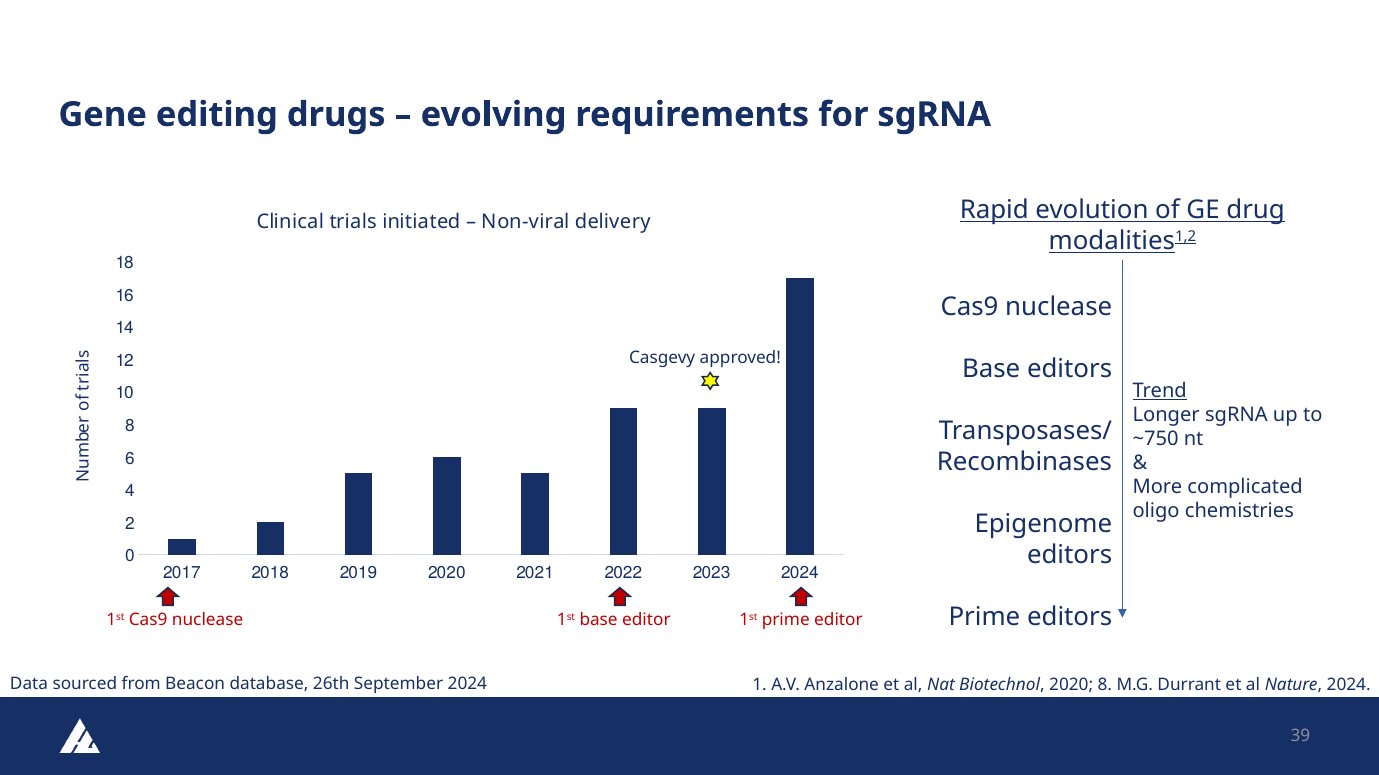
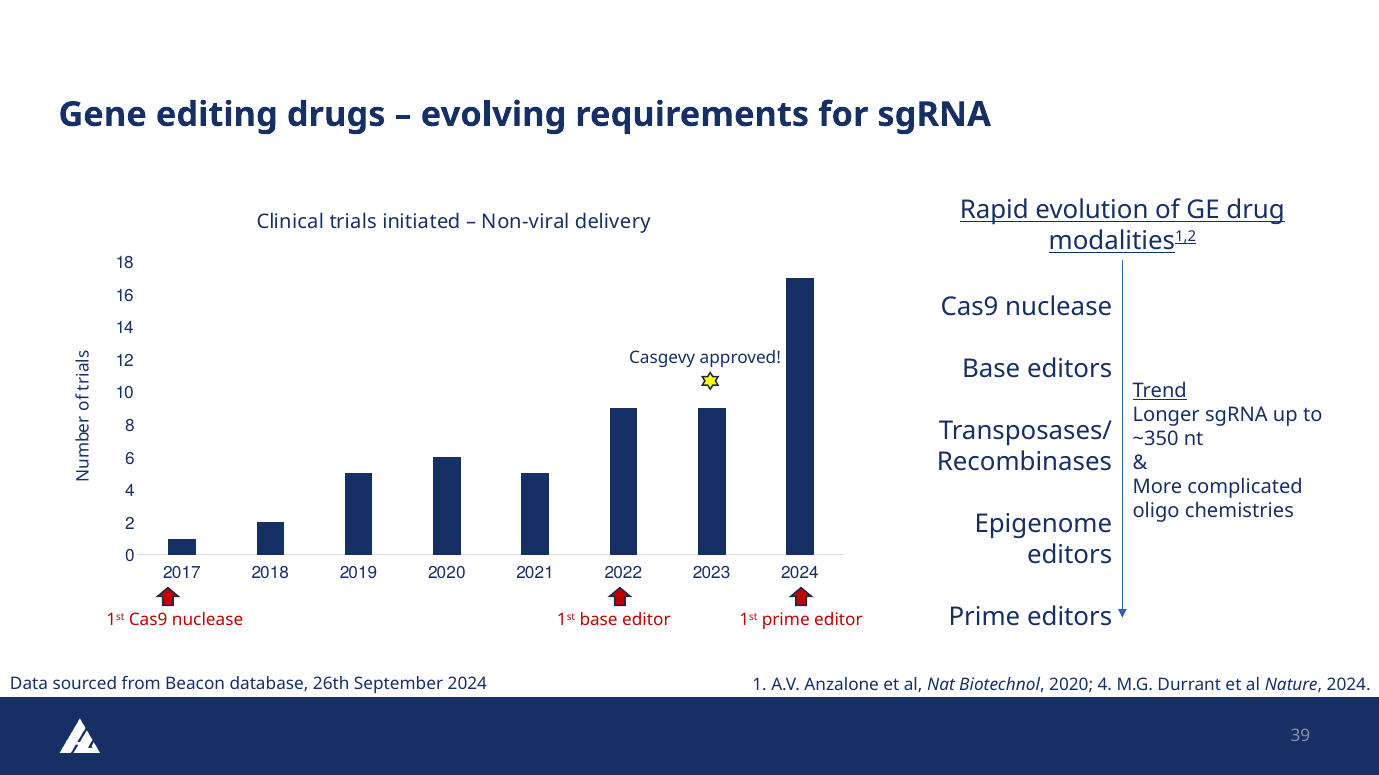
~750: ~750 -> ~350 (1156, 439)
2020 8: 8 -> 4 (1105, 686)
